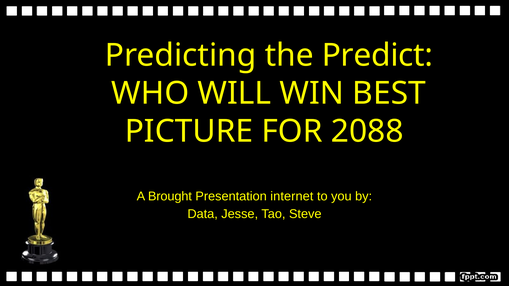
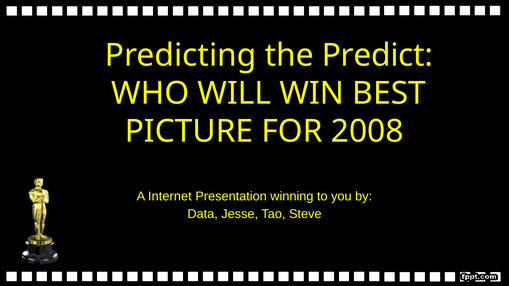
2088: 2088 -> 2008 (367, 132)
Brought: Brought -> Internet (170, 196)
internet: internet -> winning (292, 196)
